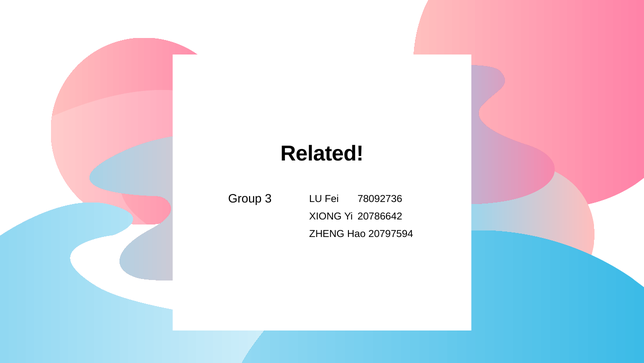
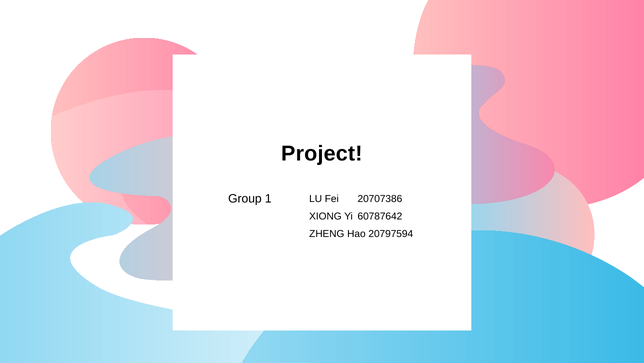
Related: Related -> Project (322, 153)
3: 3 -> 1 (268, 198)
78092736: 78092736 -> 20707386 (380, 198)
20786642: 20786642 -> 60787642 (380, 216)
